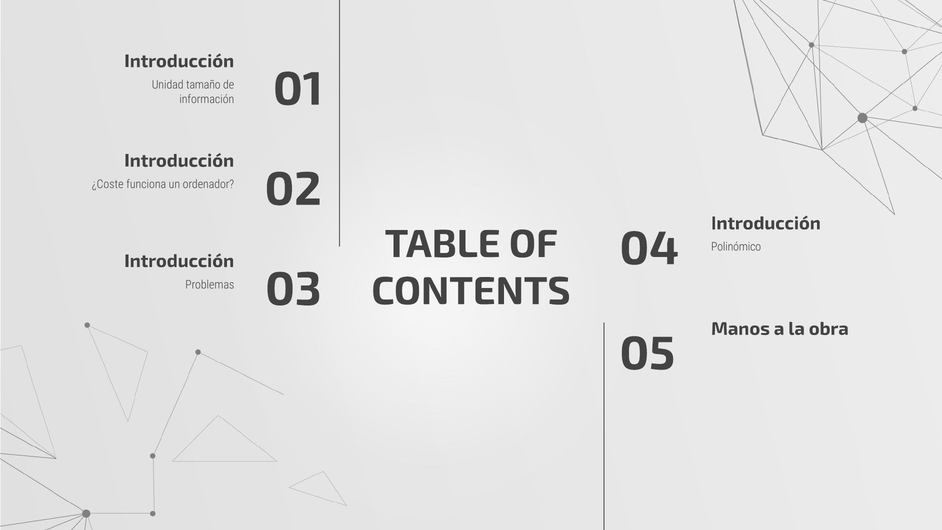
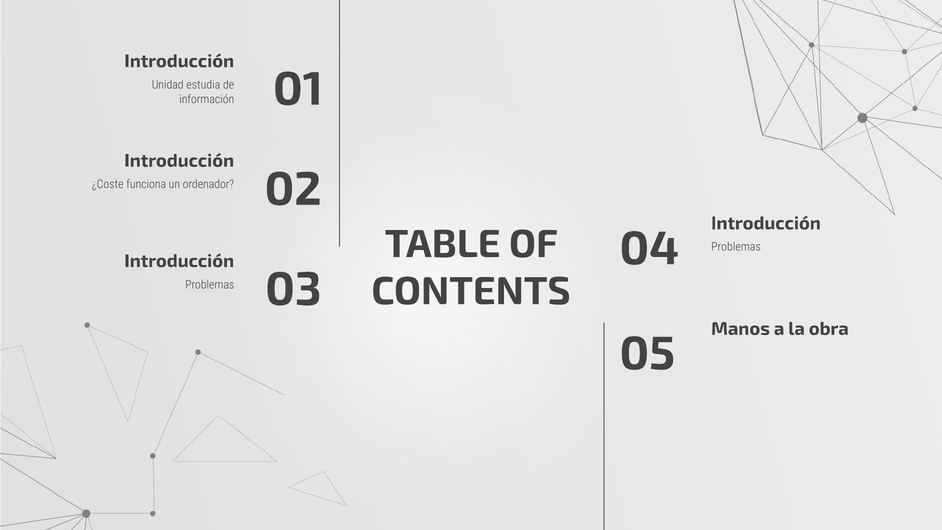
tamaño: tamaño -> estudia (203, 85)
Polinómico: Polinómico -> Problemas (736, 247)
